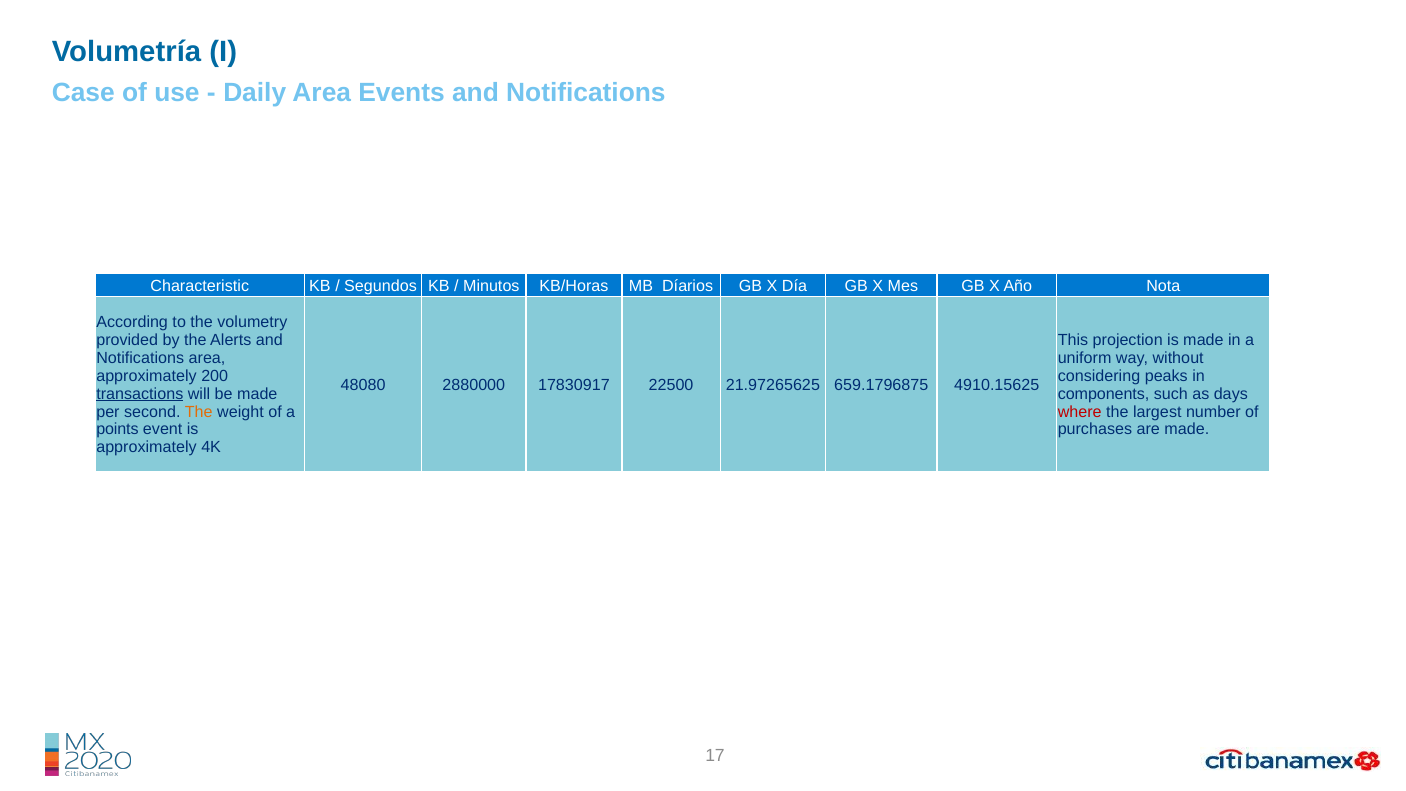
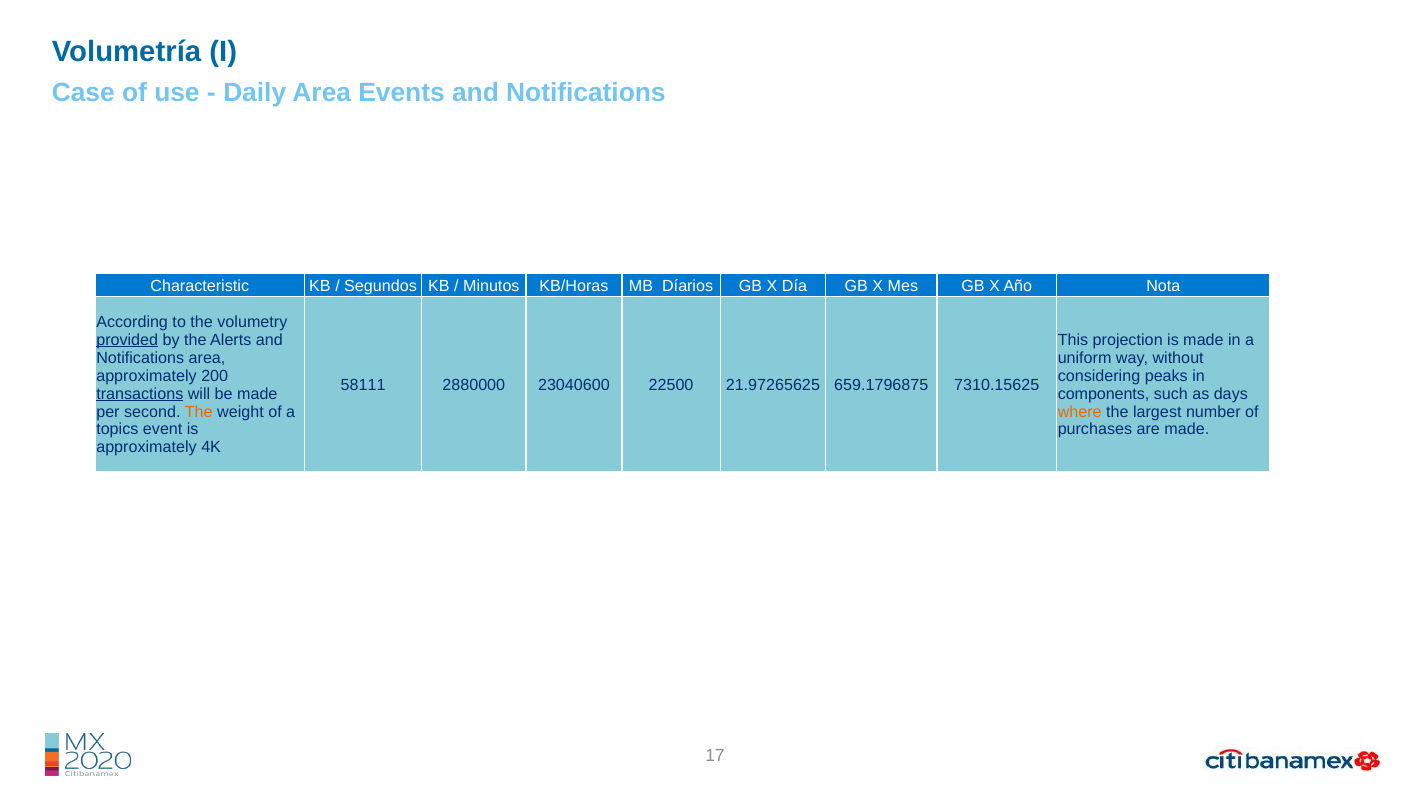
provided underline: none -> present (127, 340)
48080: 48080 -> 58111 (363, 385)
17830917: 17830917 -> 23040600 (574, 385)
4910.15625: 4910.15625 -> 7310.15625 (997, 385)
where colour: red -> orange (1080, 412)
points: points -> topics (117, 430)
